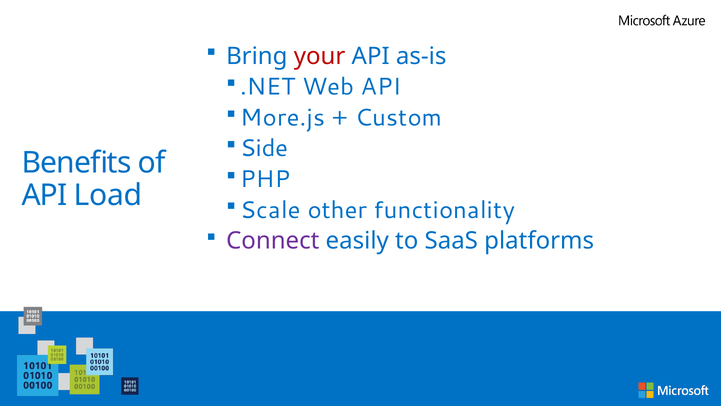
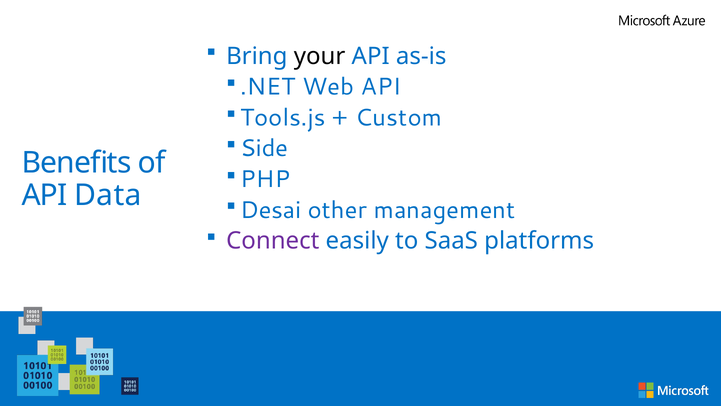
your colour: red -> black (320, 56)
More.js: More.js -> Tools.js (283, 118)
Load: Load -> Data (108, 195)
Scale: Scale -> Desai (271, 210)
functionality: functionality -> management (445, 210)
